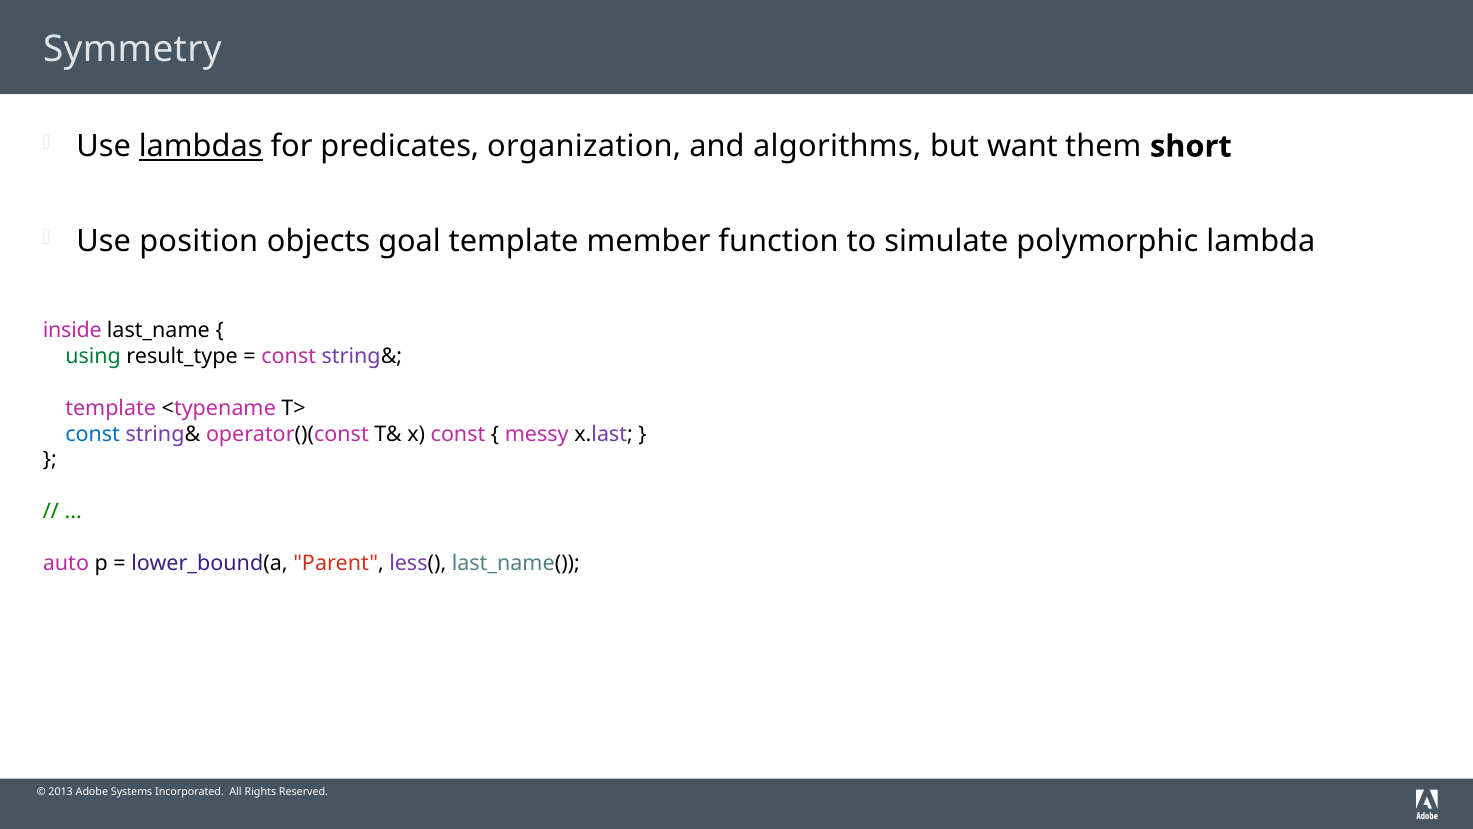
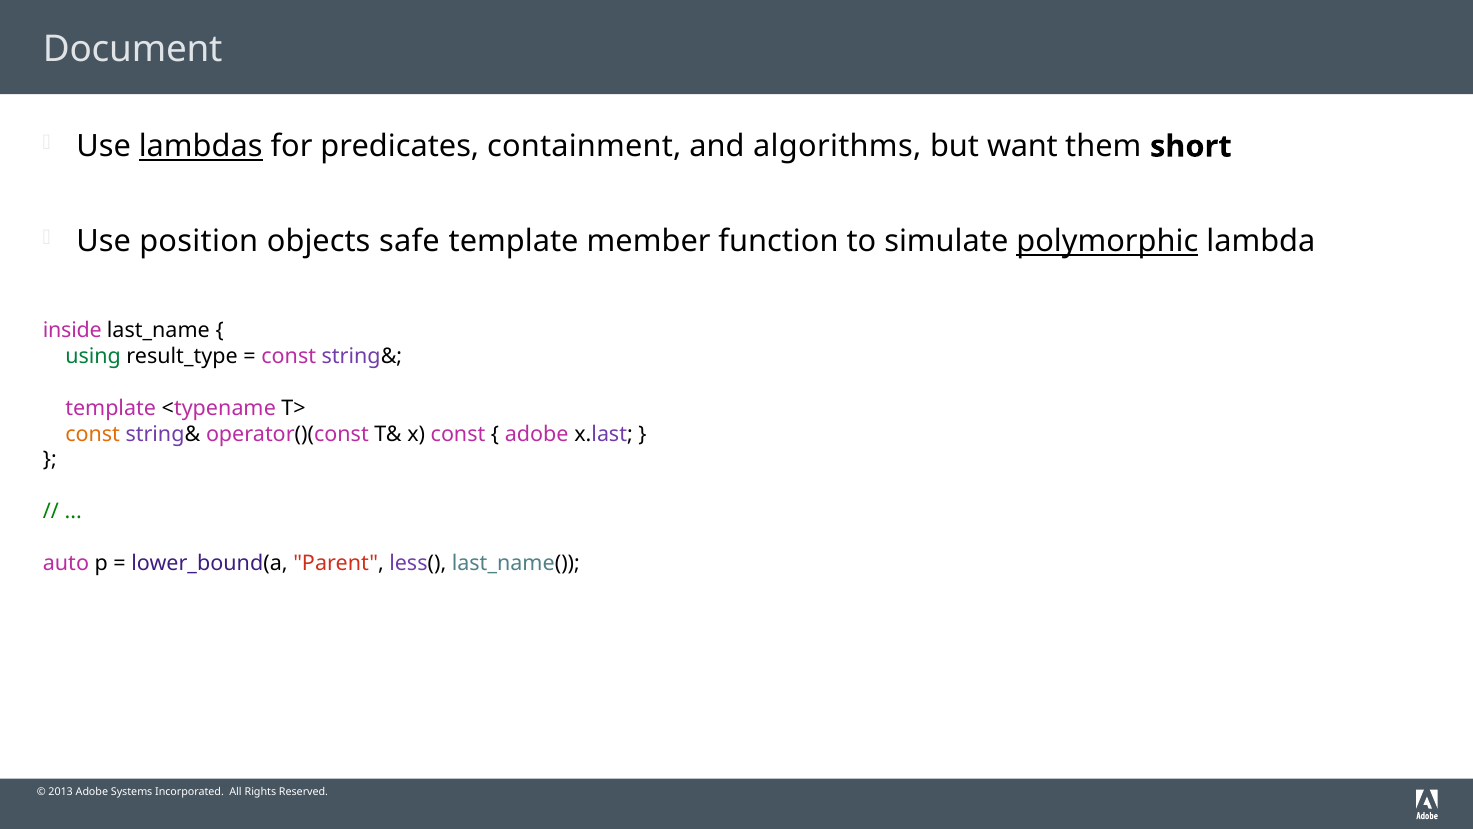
Symmetry: Symmetry -> Document (133, 50)
organization: organization -> containment (584, 147)
goal: goal -> safe (409, 242)
polymorphic underline: none -> present (1107, 242)
const colour: blue -> orange (93, 434)
messy: messy -> adobe (537, 434)
